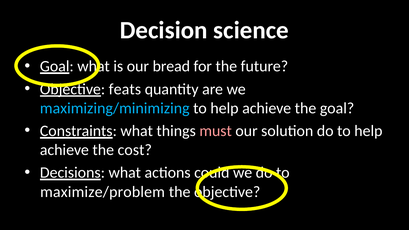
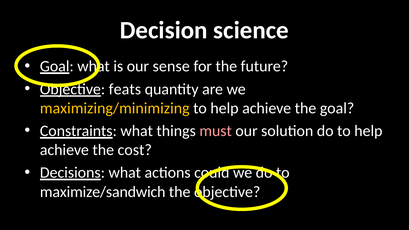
bread: bread -> sense (171, 66)
maximizing/minimizing colour: light blue -> yellow (115, 108)
maximize/problem: maximize/problem -> maximize/sandwich (103, 192)
